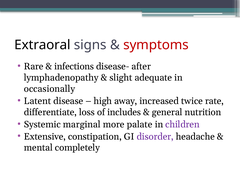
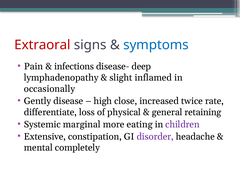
Extraoral colour: black -> red (42, 45)
symptoms colour: red -> blue (156, 45)
Rare: Rare -> Pain (34, 66)
after: after -> deep (141, 66)
adequate: adequate -> inflamed (153, 78)
Latent: Latent -> Gently (38, 101)
away: away -> close (126, 101)
includes: includes -> physical (124, 112)
nutrition: nutrition -> retaining (203, 112)
palate: palate -> eating (140, 124)
